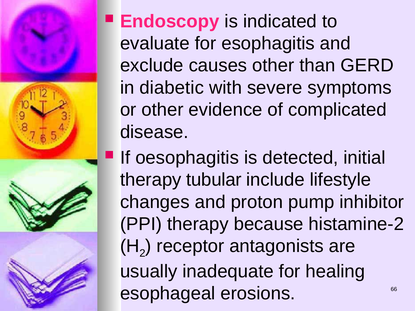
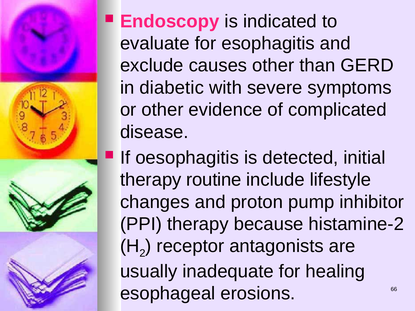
tubular: tubular -> routine (214, 180)
